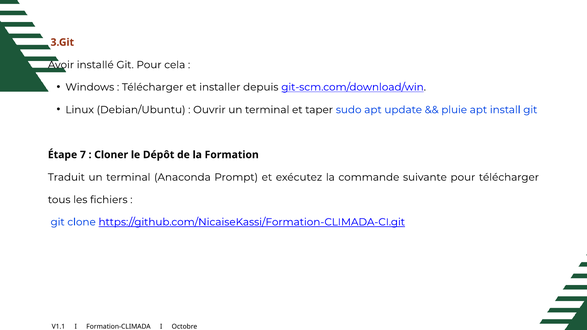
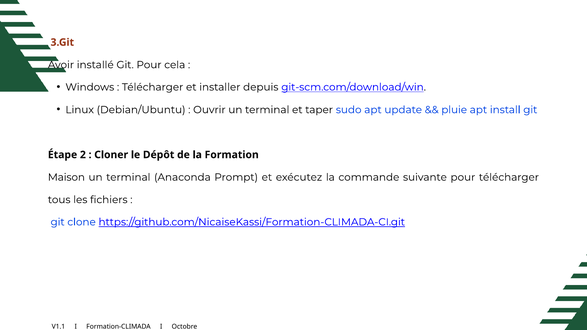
7: 7 -> 2 (83, 155)
Traduit: Traduit -> Maison (66, 177)
